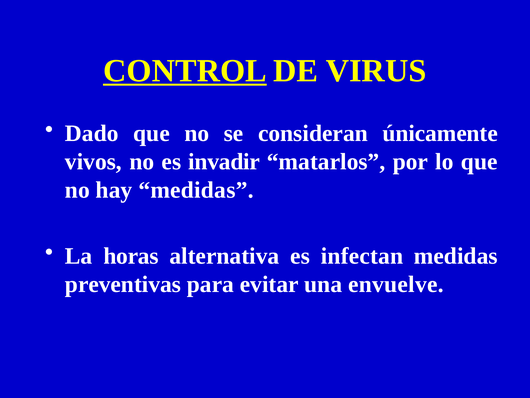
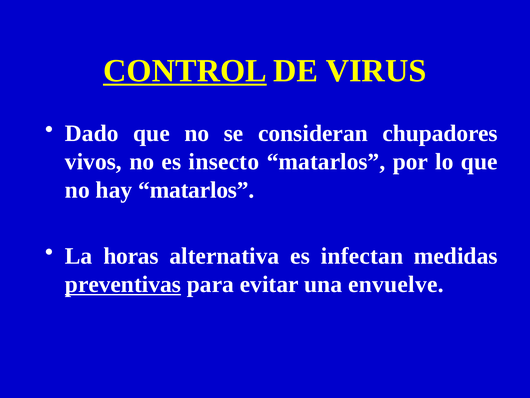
únicamente: únicamente -> chupadores (440, 133)
invadir: invadir -> insecto (224, 162)
hay medidas: medidas -> matarlos (196, 190)
preventivas underline: none -> present (123, 284)
